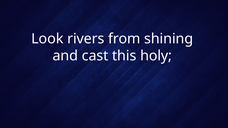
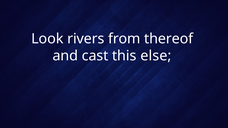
shining: shining -> thereof (169, 39)
holy: holy -> else (156, 56)
